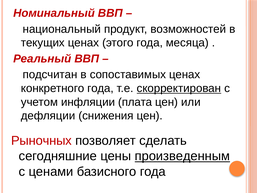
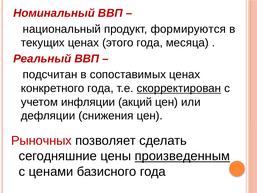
возможностей: возможностей -> формируются (188, 29)
плата: плата -> акций (135, 102)
